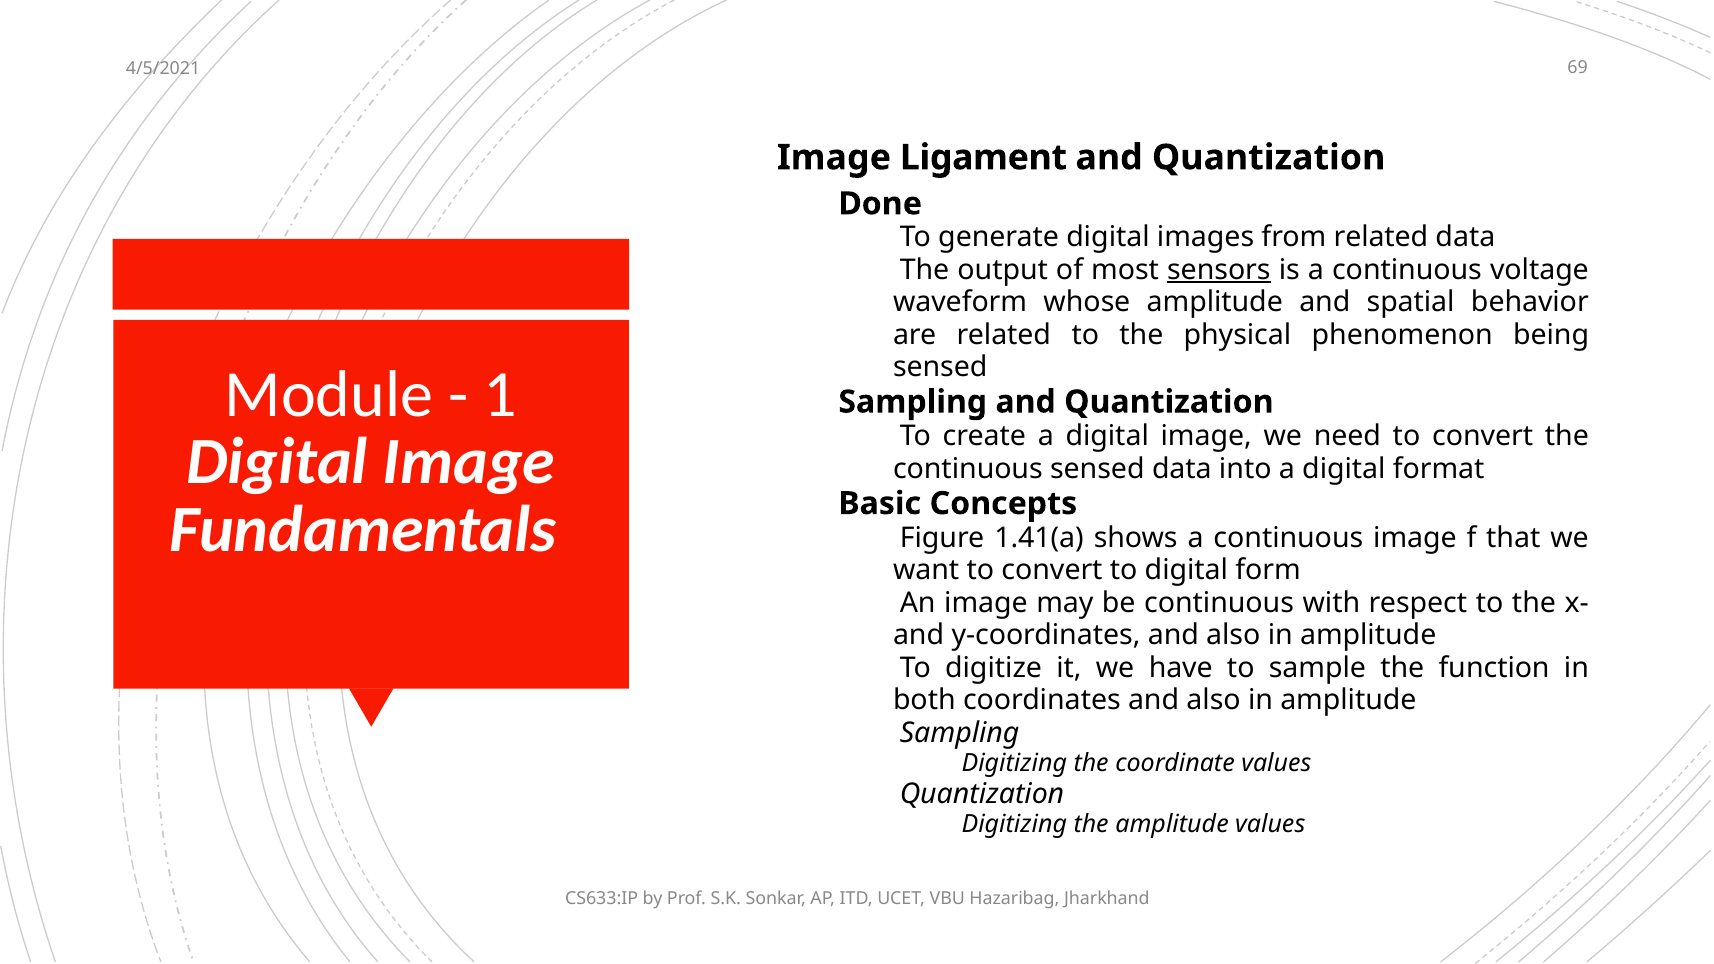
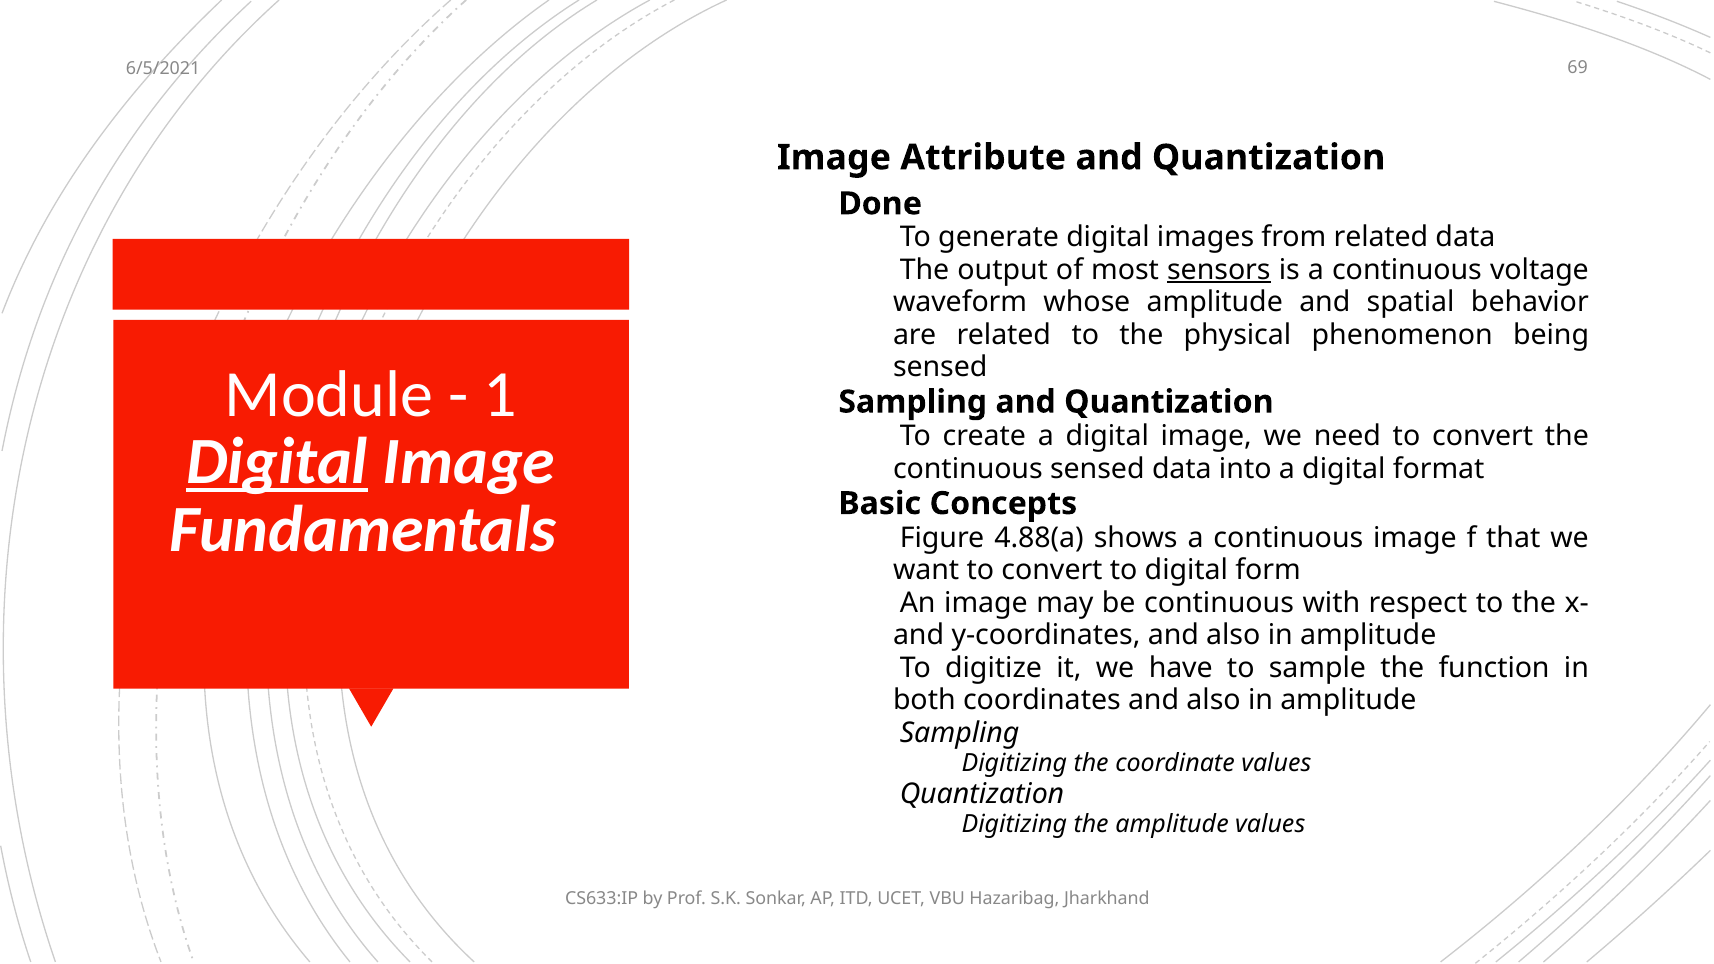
4/5/2021: 4/5/2021 -> 6/5/2021 (163, 69)
Ligament: Ligament -> Attribute (983, 158)
Digital underline: none -> present (277, 462)
1.41(a: 1.41(a -> 4.88(a (1039, 538)
